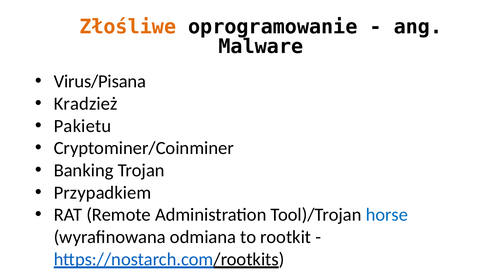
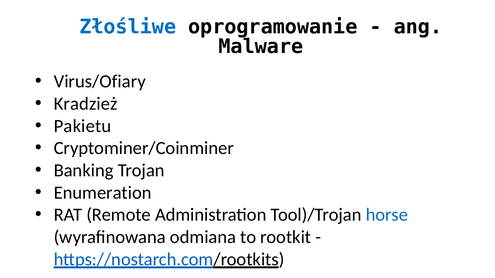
Złośliwe colour: orange -> blue (128, 27)
Virus/Pisana: Virus/Pisana -> Virus/Ofiary (100, 82)
Przypadkiem: Przypadkiem -> Enumeration (103, 193)
